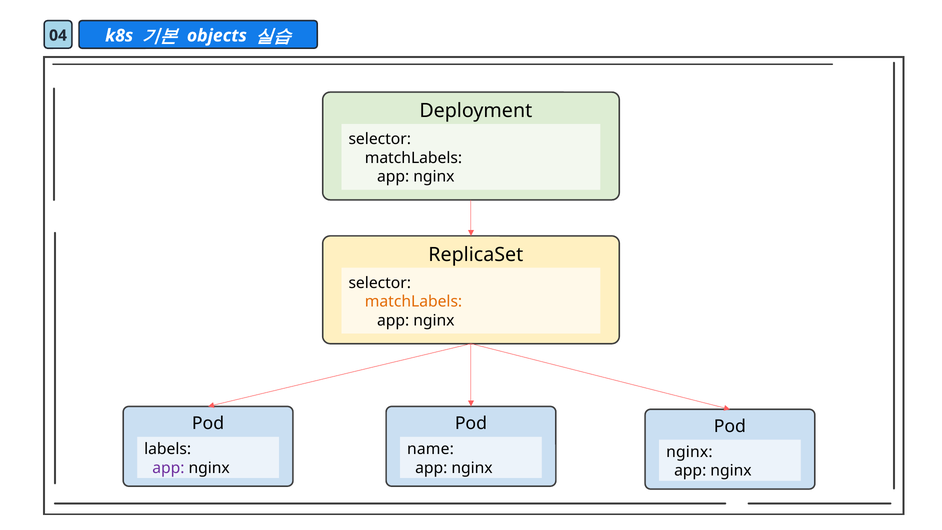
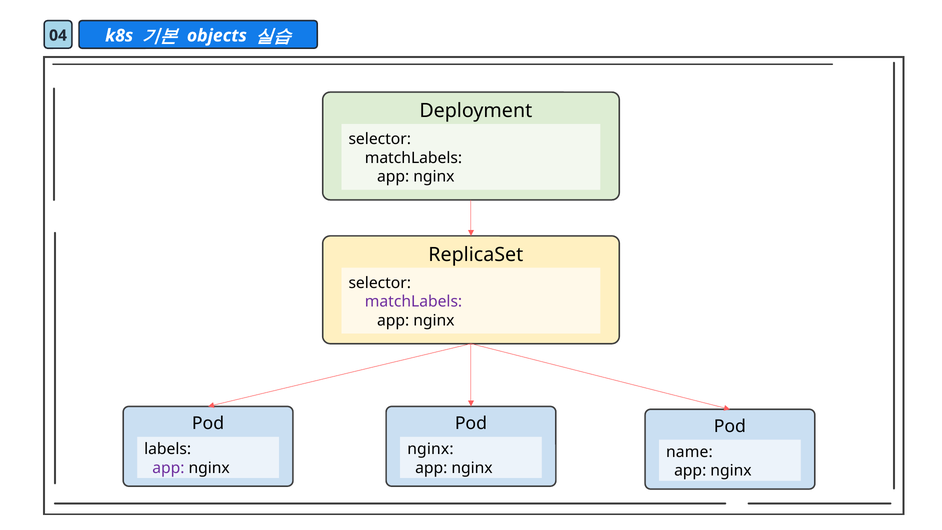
matchLabels colour: orange -> purple (414, 302)
name: name -> nginx (430, 449)
nginx: nginx -> name (689, 452)
